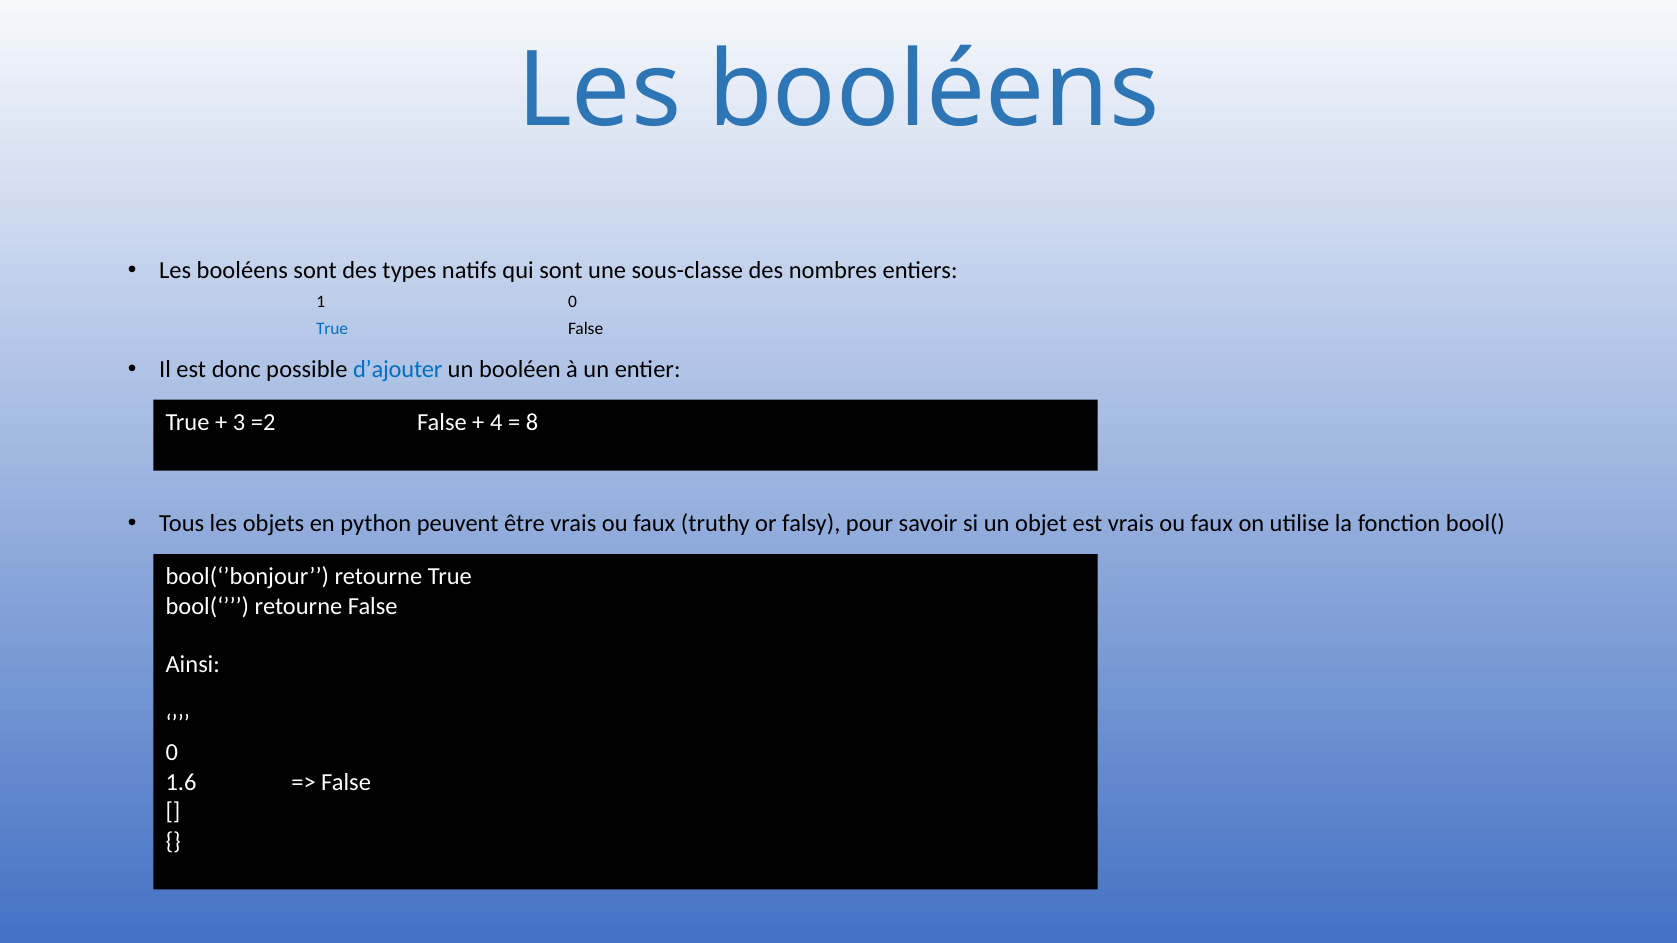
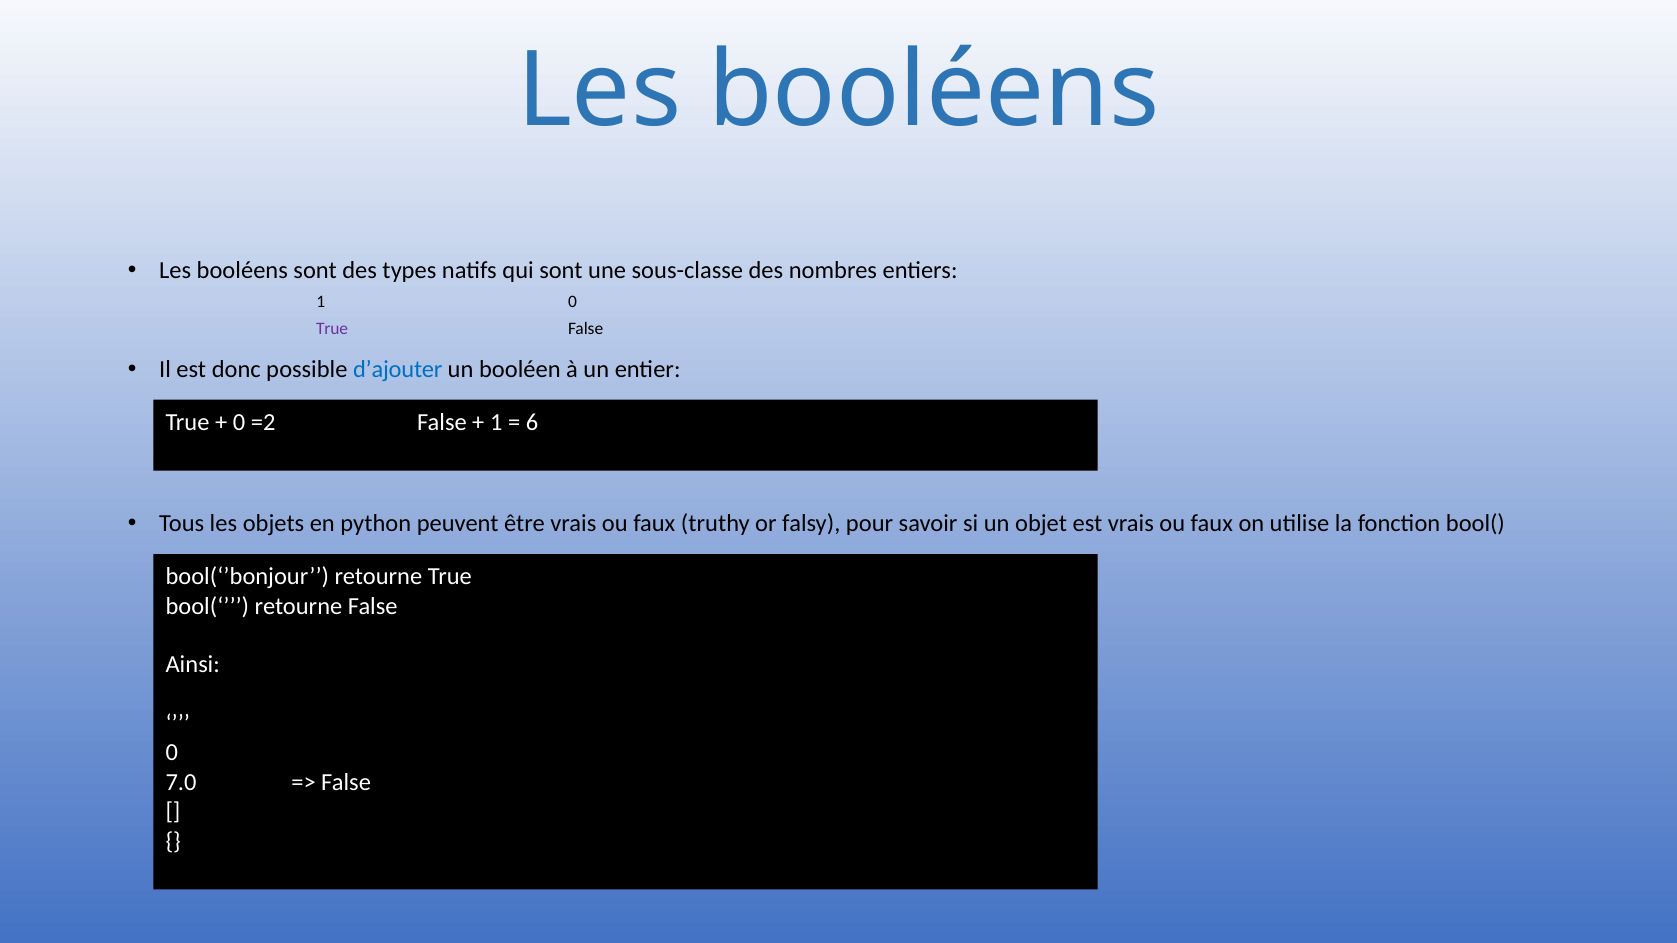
True colour: blue -> purple (332, 329)
3: 3 -> 0 (239, 422)
4: 4 -> 1 (496, 422)
8: 8 -> 6 (532, 422)
1.6: 1.6 -> 7.0 (181, 783)
